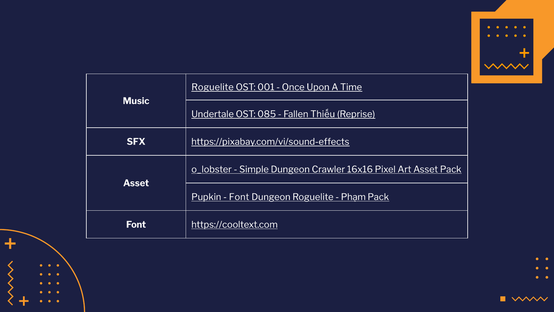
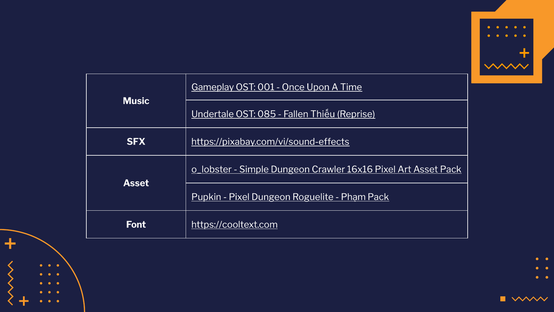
Roguelite: Roguelite -> Gameplay (213, 87)
Font: Font -> Pixel (239, 197)
